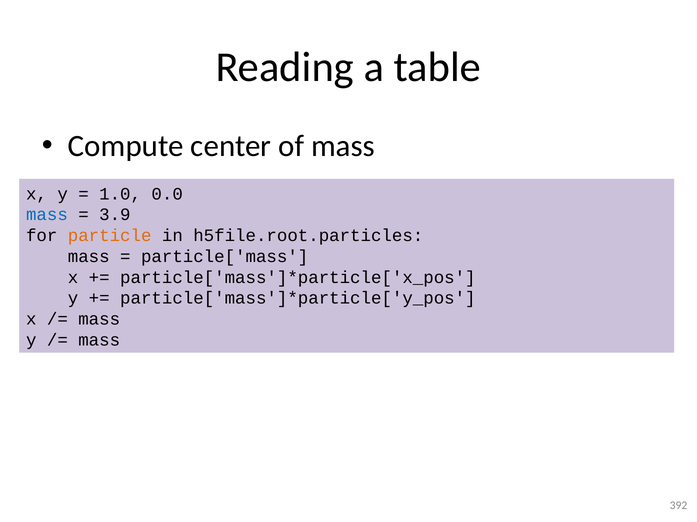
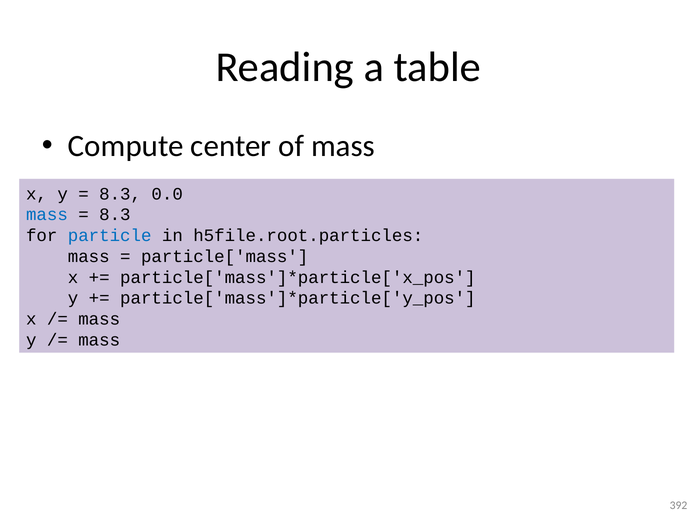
1.0: 1.0 -> 8.3 (120, 194)
3.9: 3.9 -> 8.3 (115, 215)
particle colour: orange -> blue (110, 236)
